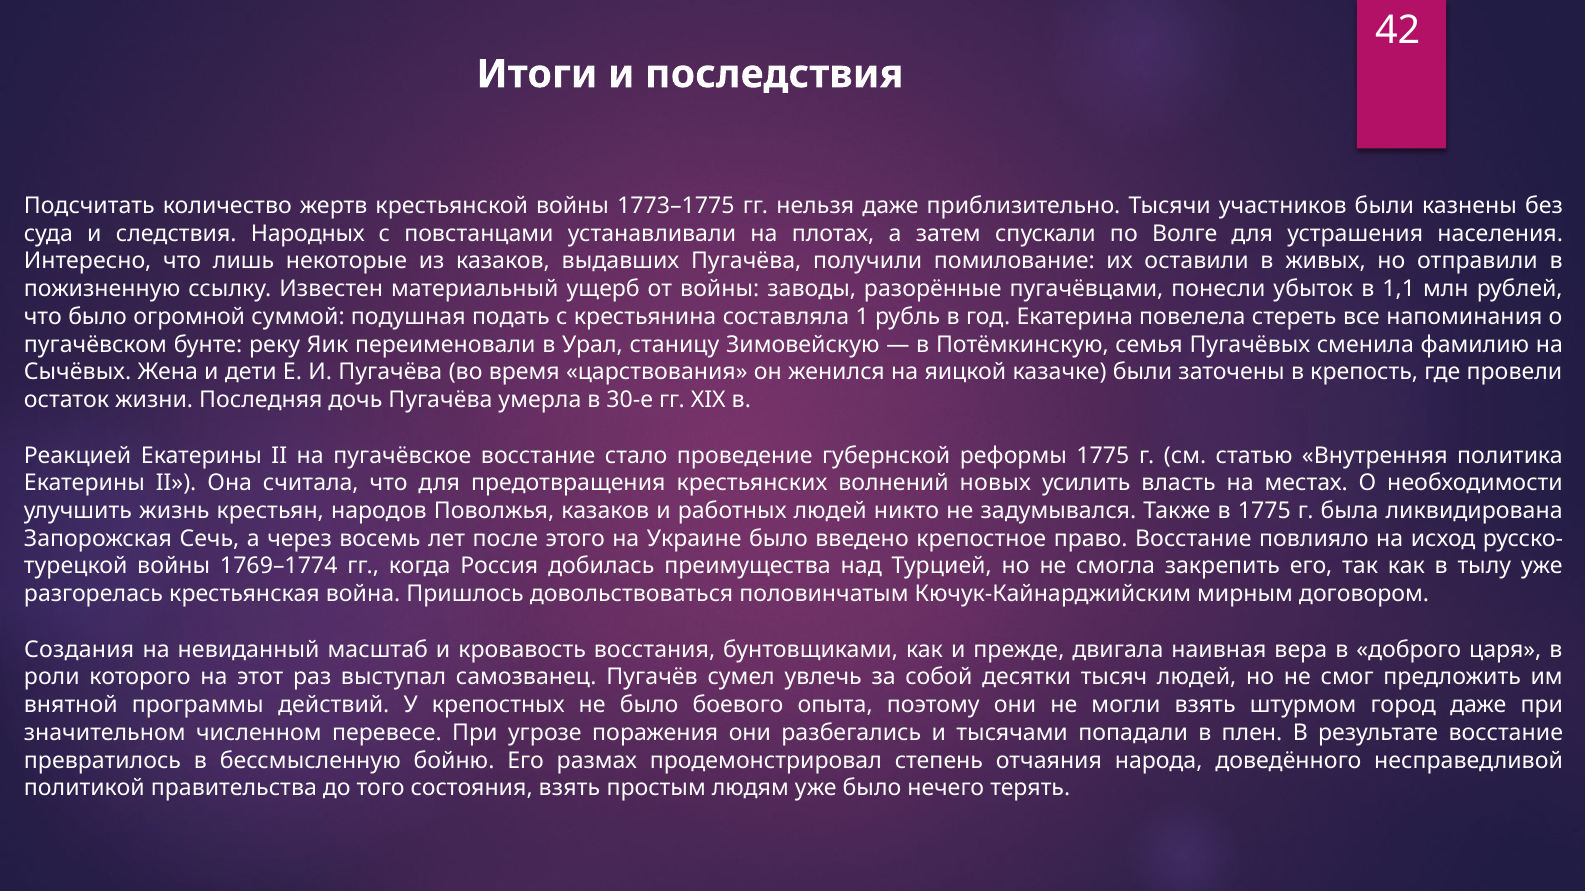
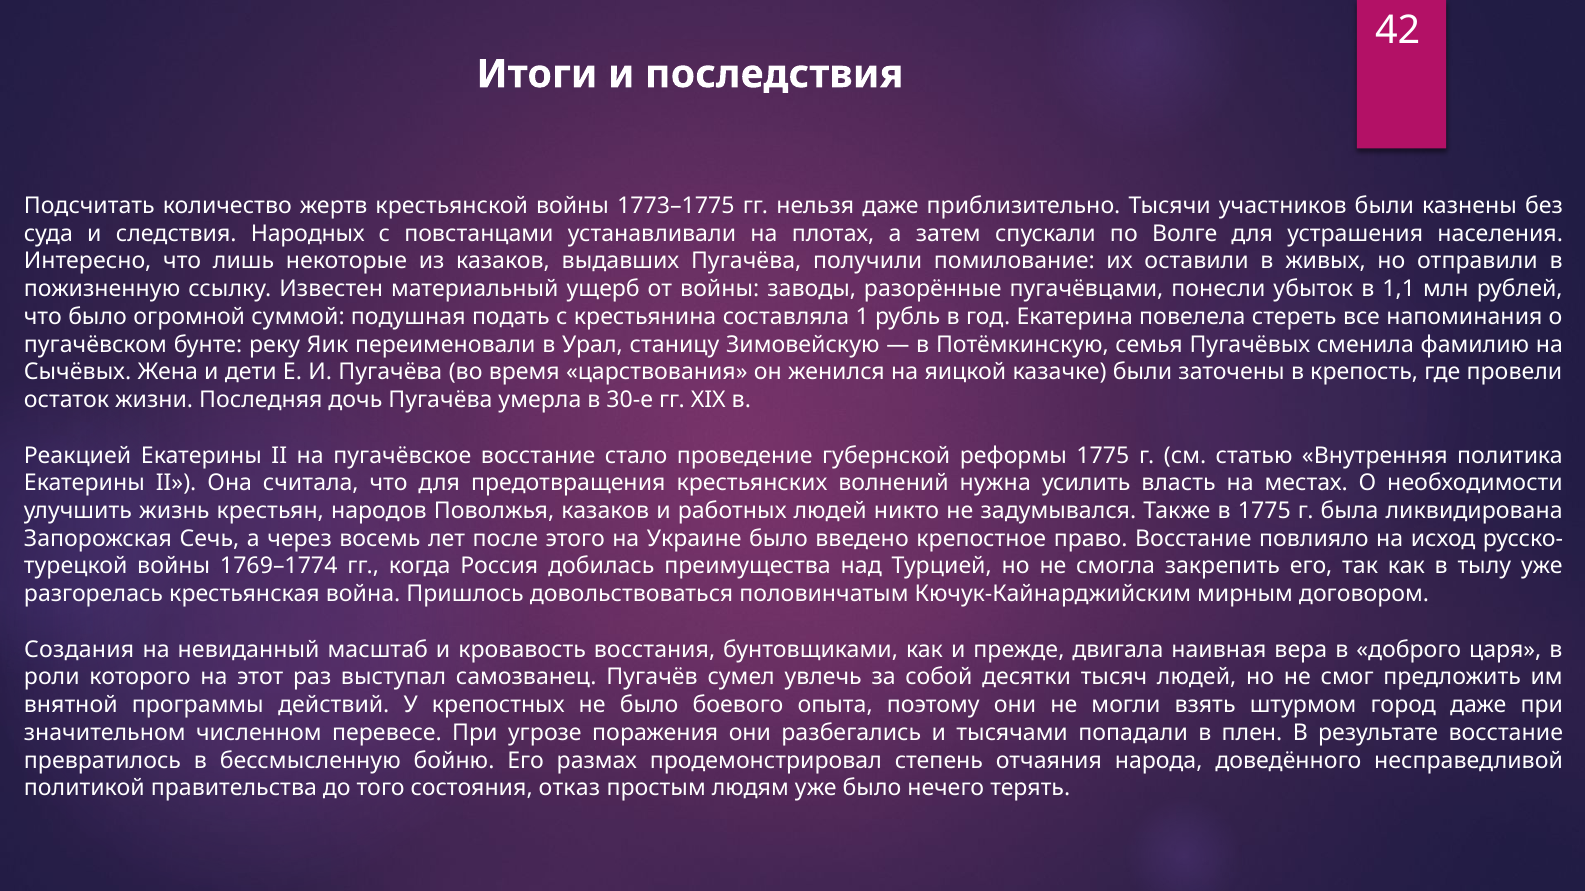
новых: новых -> нужна (995, 483)
состояния взять: взять -> отказ (569, 789)
